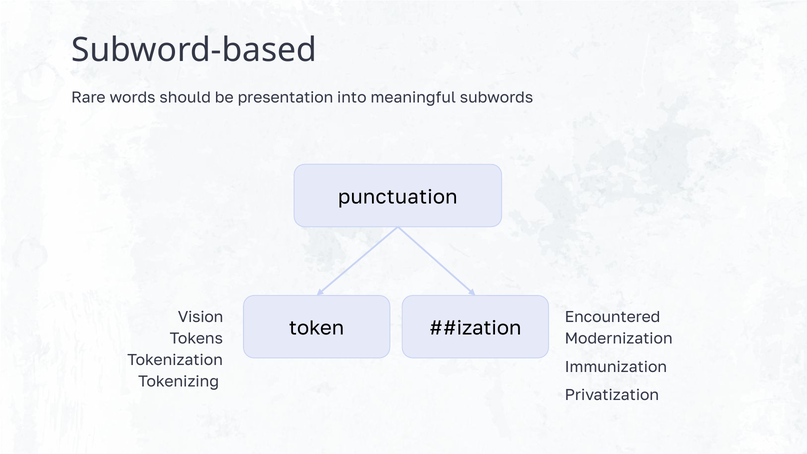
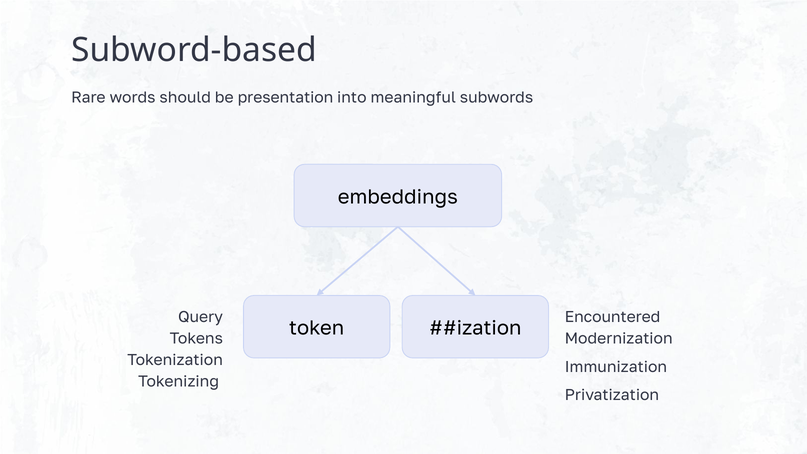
punctuation: punctuation -> embeddings (398, 197)
Vision: Vision -> Query (201, 317)
